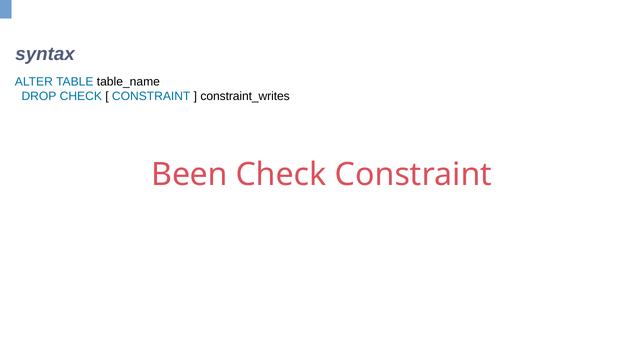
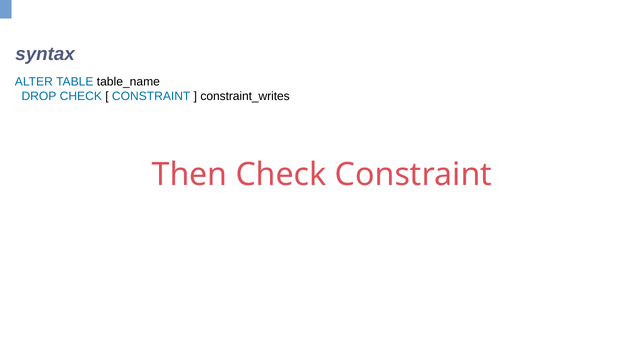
Been: Been -> Then (189, 175)
